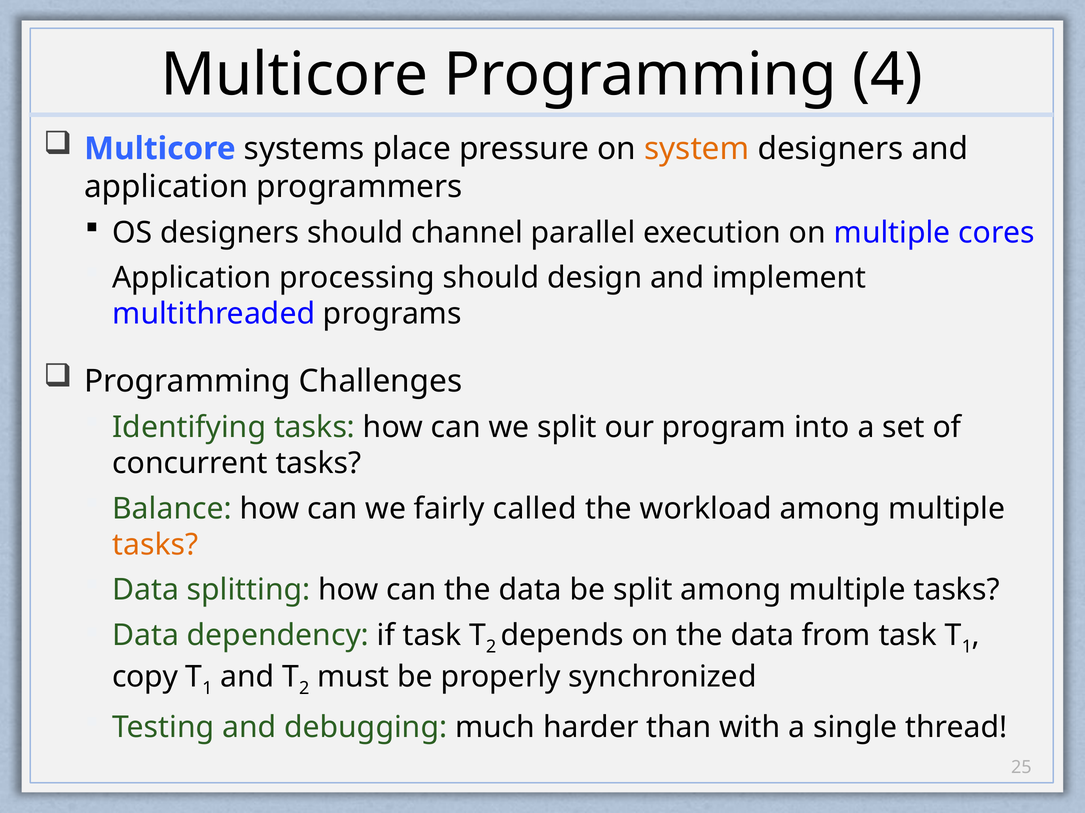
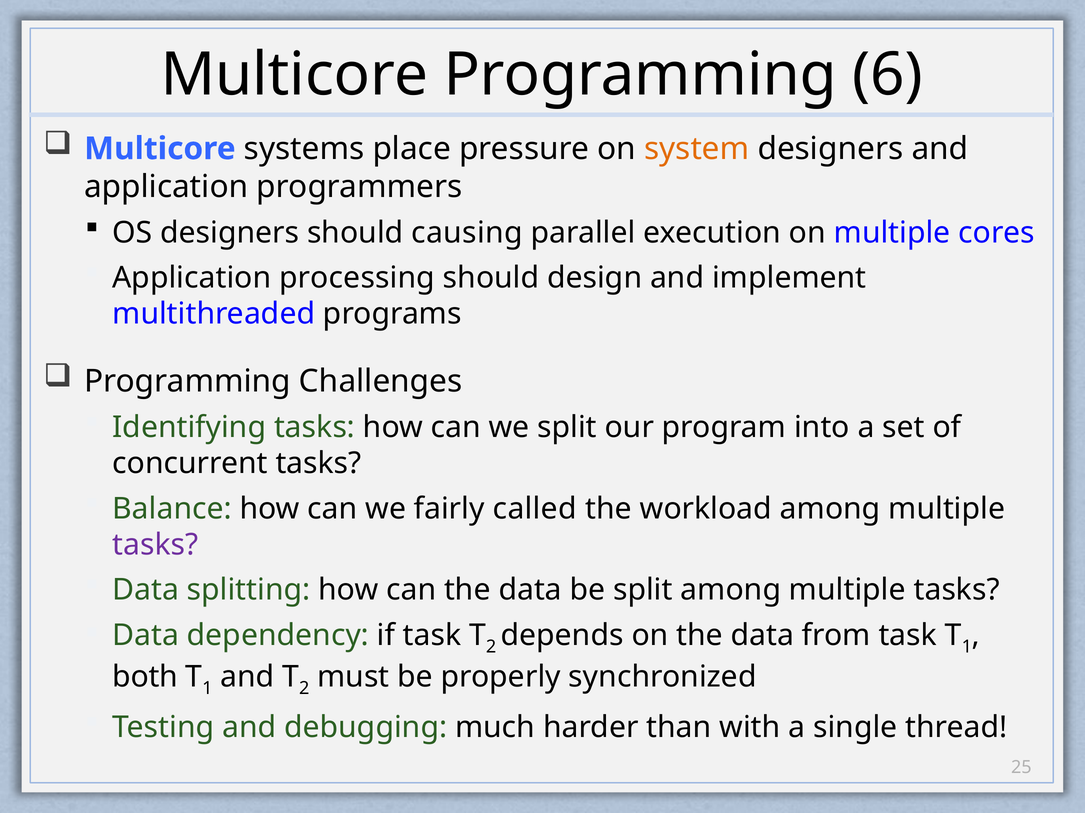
4: 4 -> 6 (888, 75)
channel: channel -> causing (467, 233)
tasks colour: orange -> purple (155, 545)
copy: copy -> both (145, 677)
